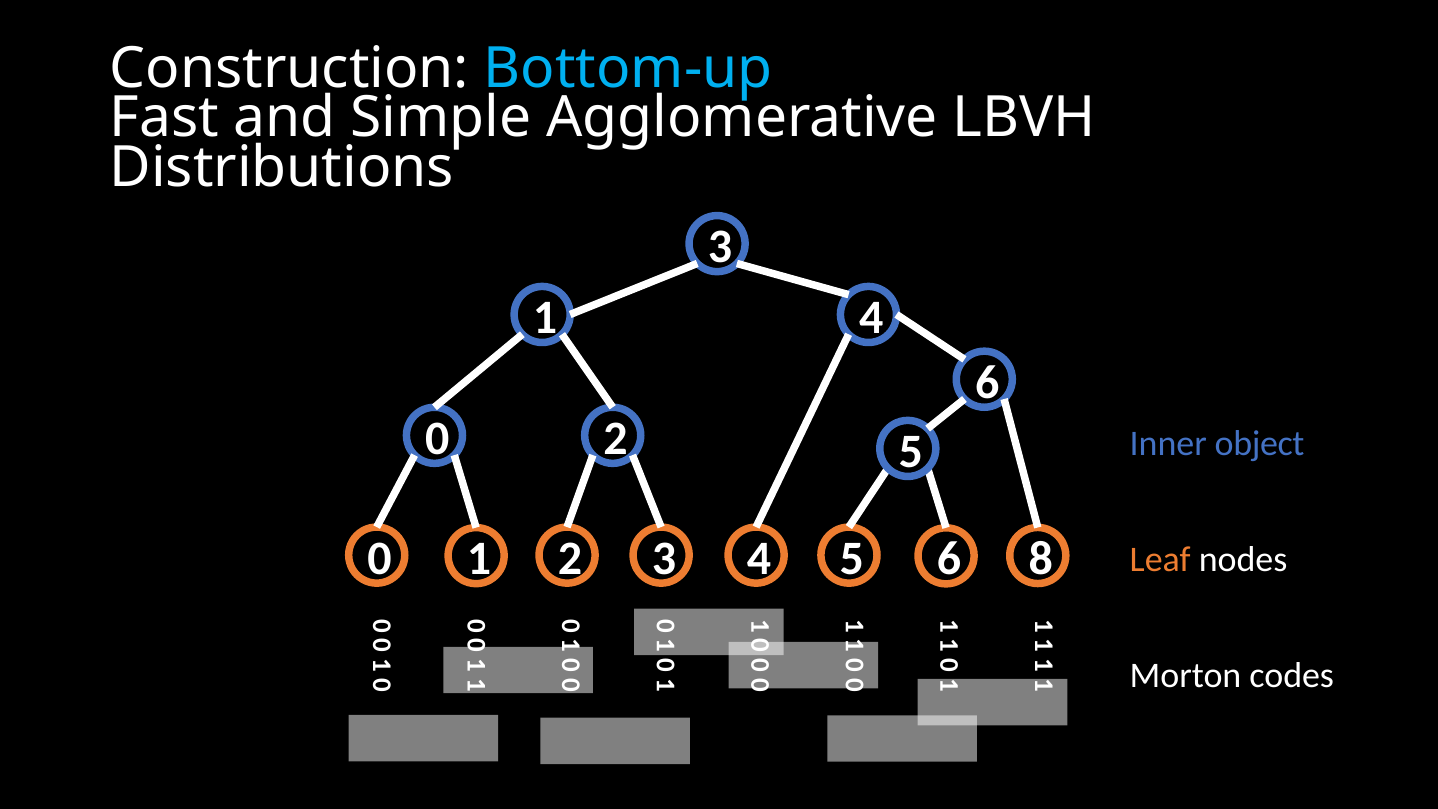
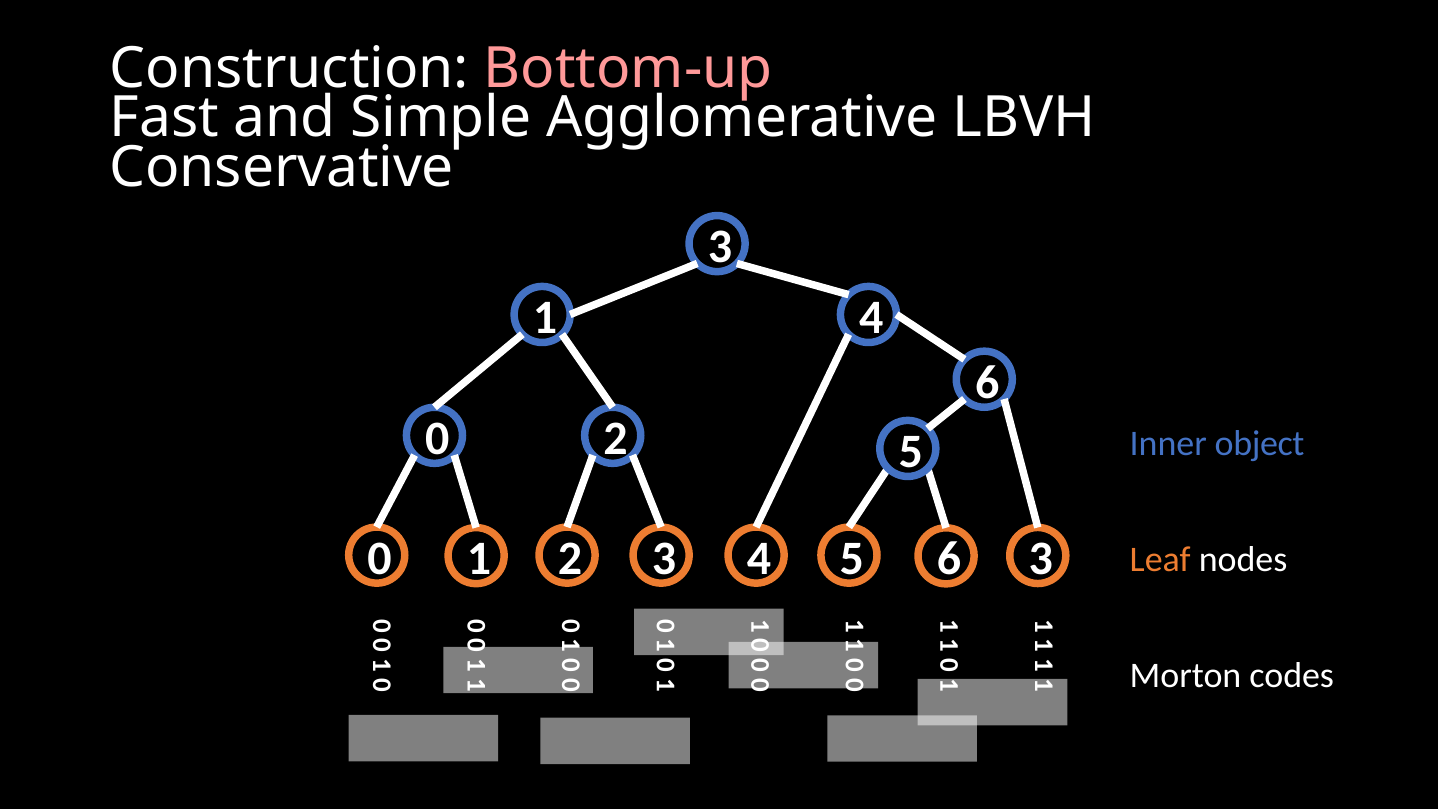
Bottom-up colour: light blue -> pink (628, 69)
Distributions: Distributions -> Conservative (282, 167)
6 8: 8 -> 3 (1041, 559)
